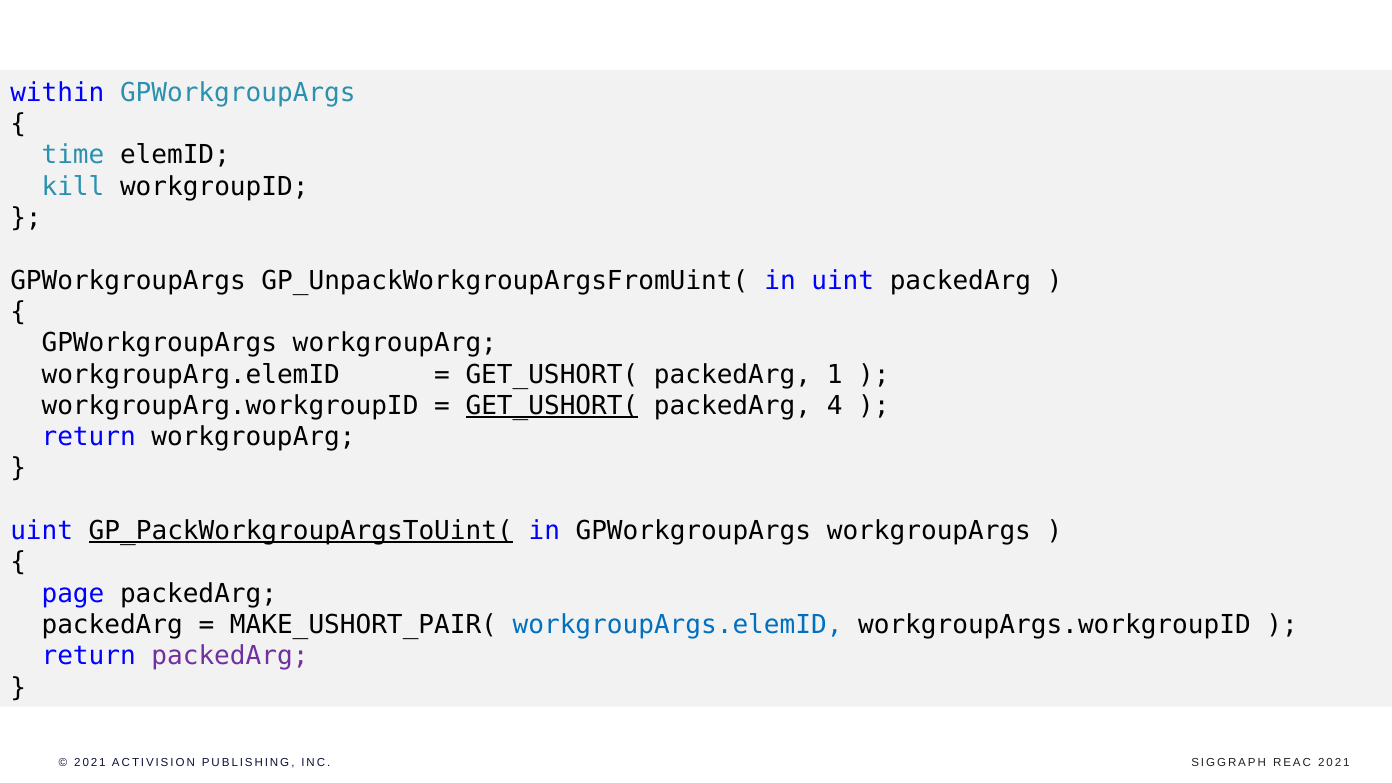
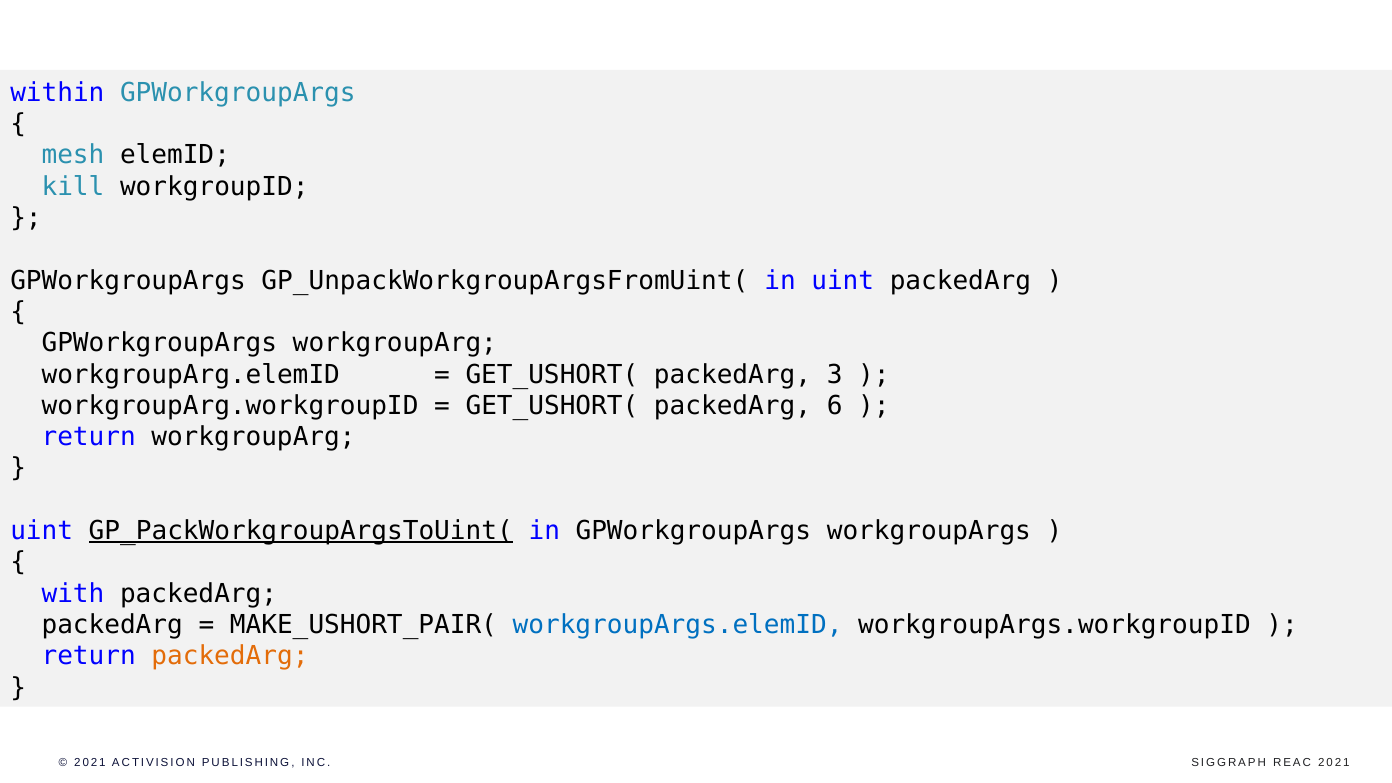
time: time -> mesh (73, 155)
1: 1 -> 3 (835, 374)
GET_USHORT( underline: present -> none (552, 406)
4: 4 -> 6 (835, 406)
page: page -> with (73, 594)
packedArg colour: purple -> orange (230, 656)
